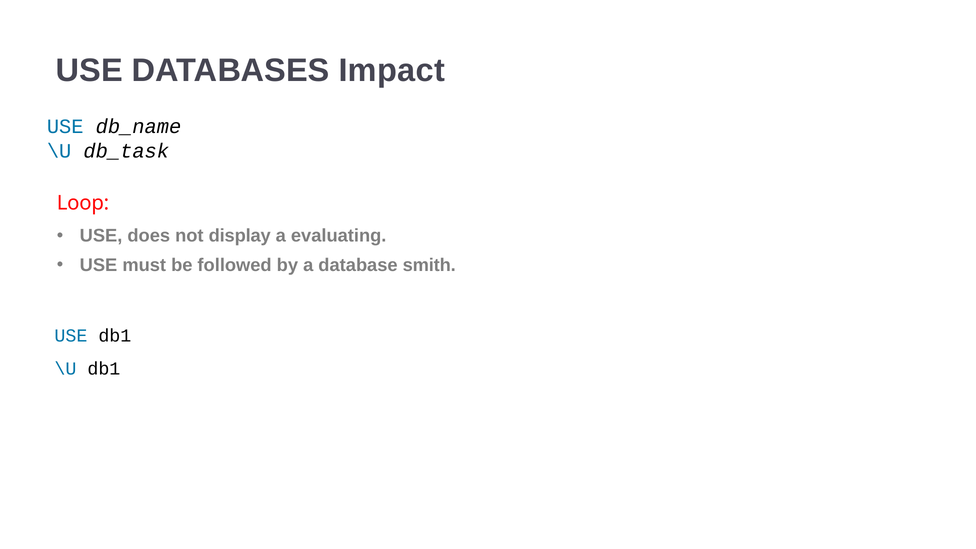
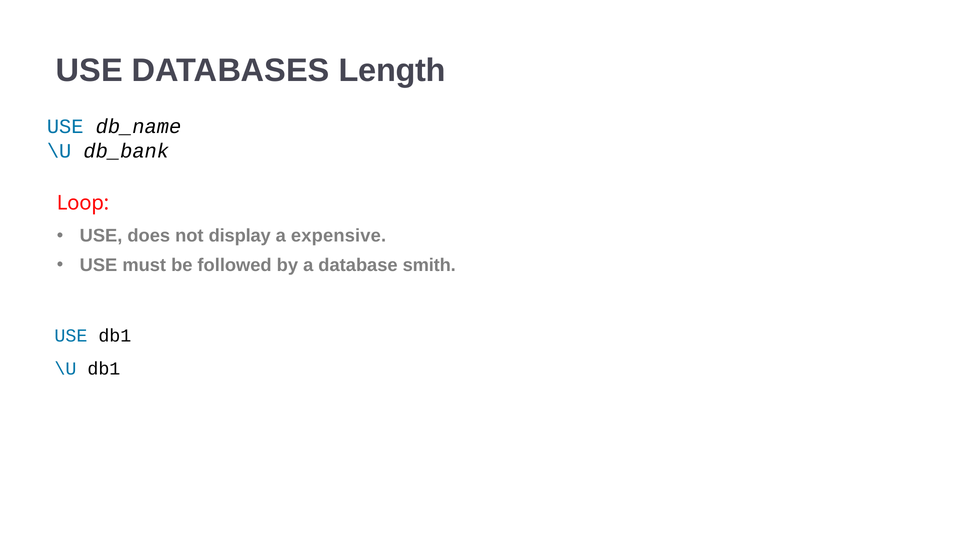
Impact: Impact -> Length (392, 71)
db_task: db_task -> db_bank (126, 151)
evaluating: evaluating -> expensive (339, 236)
